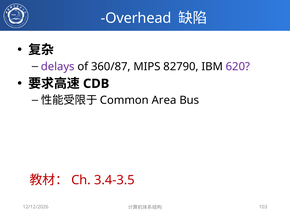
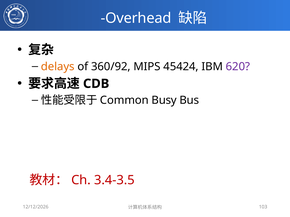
delays colour: purple -> orange (58, 67)
360/87: 360/87 -> 360/92 (111, 67)
82790: 82790 -> 45424 (181, 67)
Area: Area -> Busy (164, 101)
